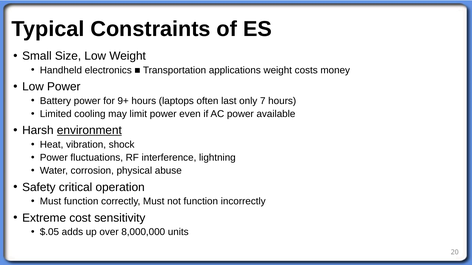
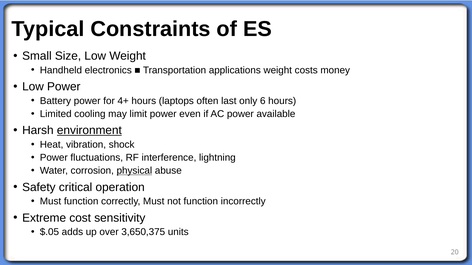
9+: 9+ -> 4+ (123, 101)
7: 7 -> 6 (263, 101)
physical underline: none -> present (134, 171)
8,000,000: 8,000,000 -> 3,650,375 (143, 232)
